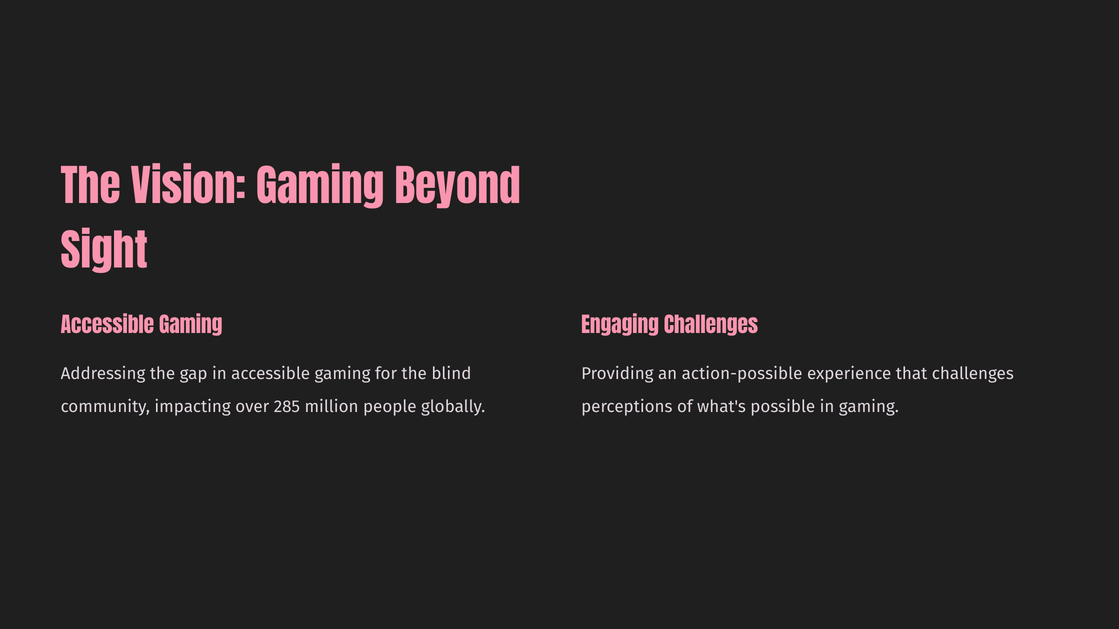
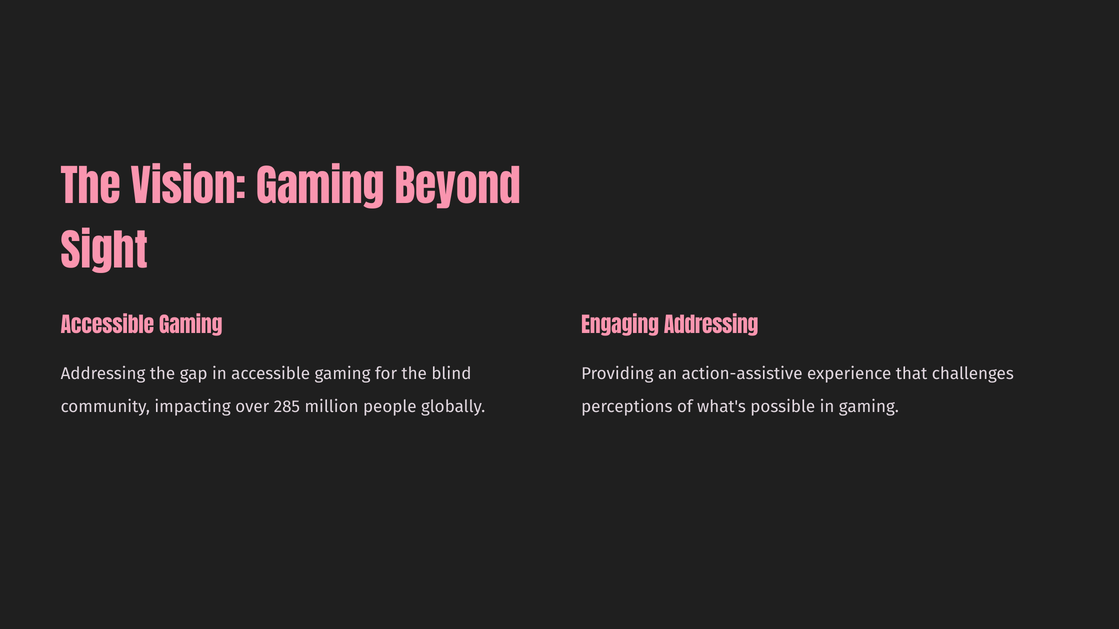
Engaging Challenges: Challenges -> Addressing (711, 326)
action-possible: action-possible -> action-assistive (742, 374)
